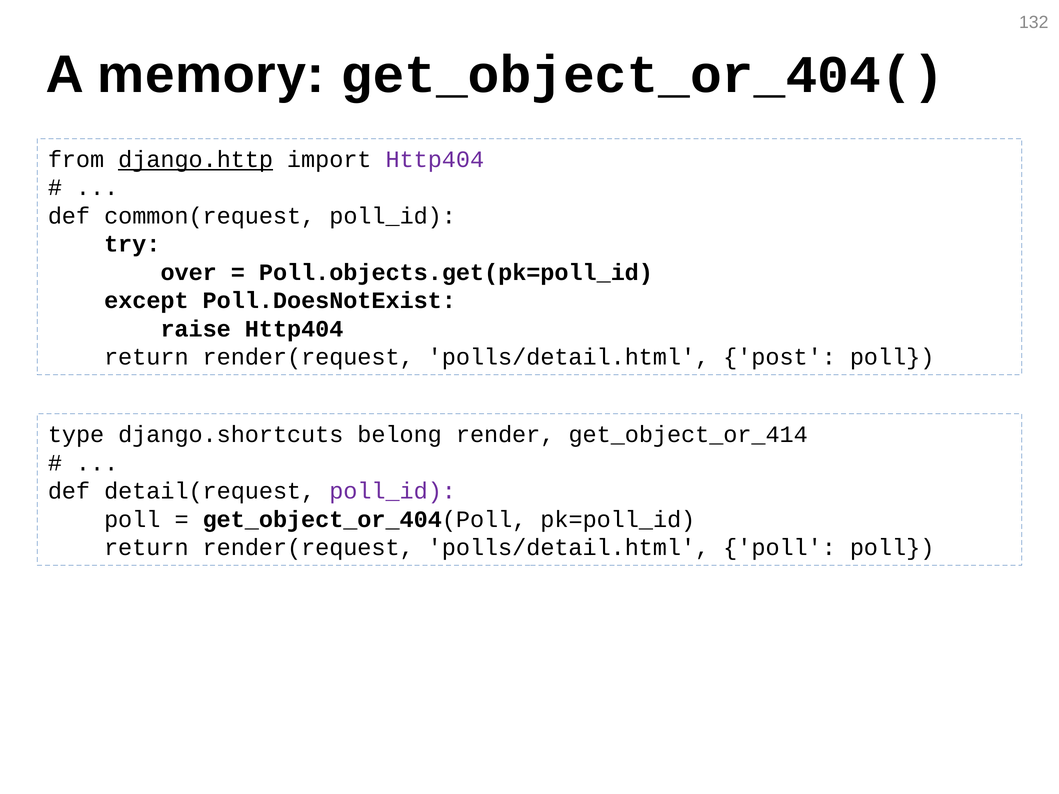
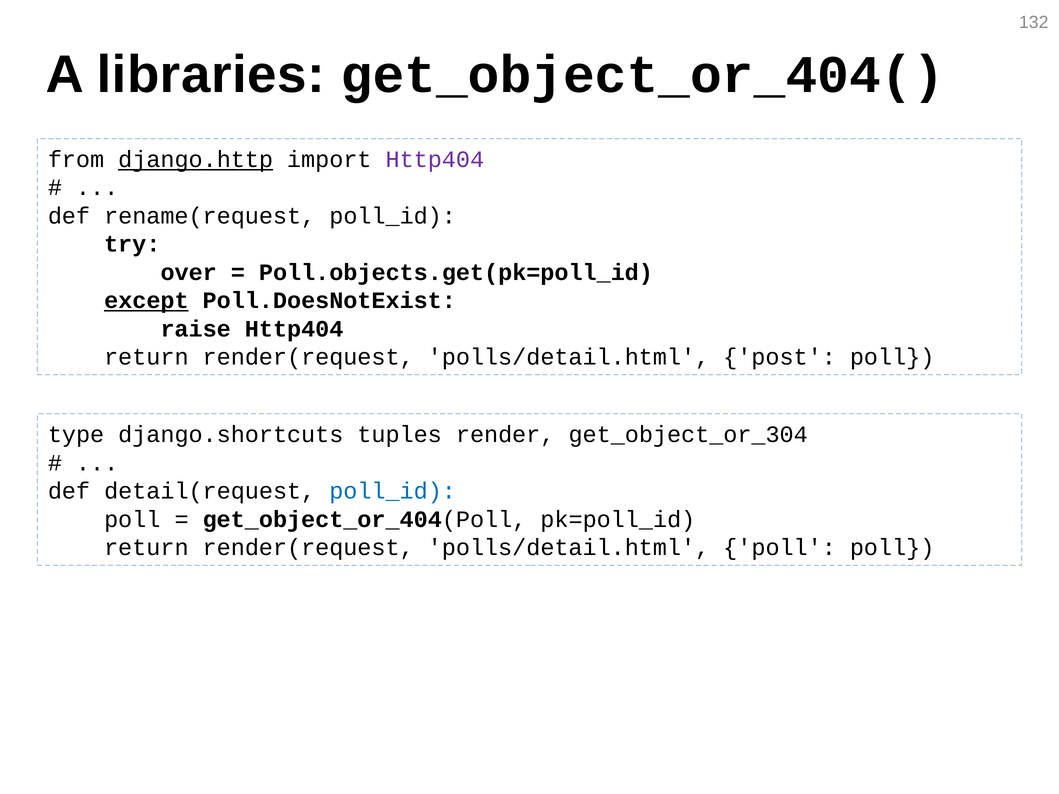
memory: memory -> libraries (211, 75)
common(request: common(request -> rename(request (210, 216)
except underline: none -> present (146, 301)
belong: belong -> tuples (400, 435)
get_object_or_414: get_object_or_414 -> get_object_or_304 (688, 435)
poll_id colour: purple -> blue (393, 491)
